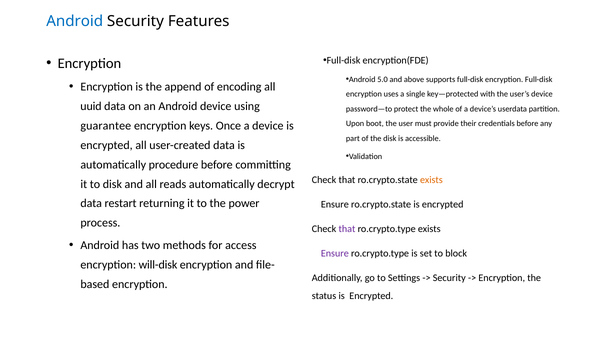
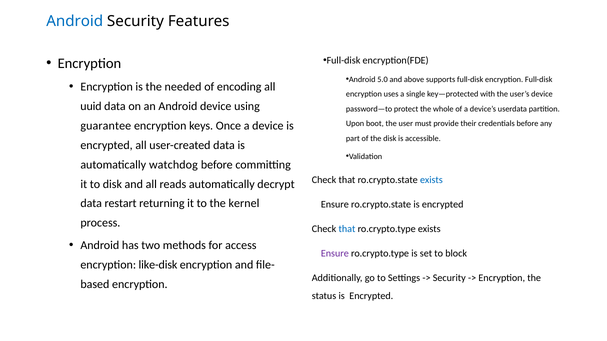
append: append -> needed (183, 87)
procedure: procedure -> watchdog (173, 165)
exists colour: orange -> blue (431, 180)
power: power -> kernel (244, 204)
that colour: purple -> blue (347, 229)
will-disk: will-disk -> like-disk (158, 265)
